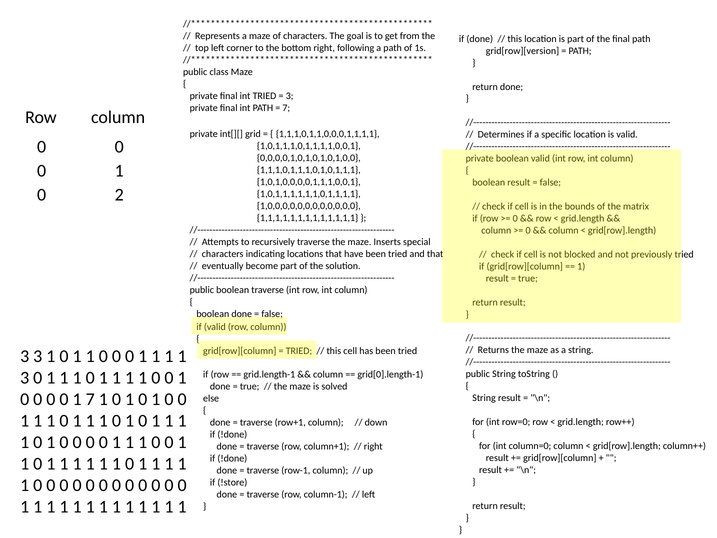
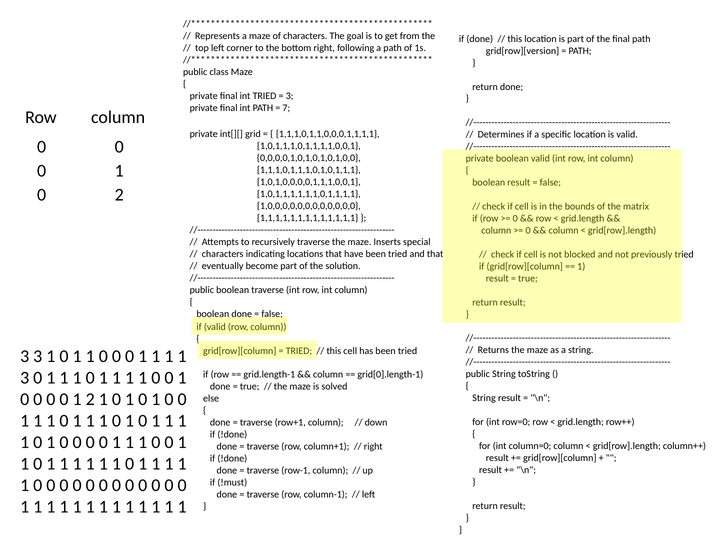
1 7: 7 -> 2 (90, 399)
!store: !store -> !must (232, 482)
